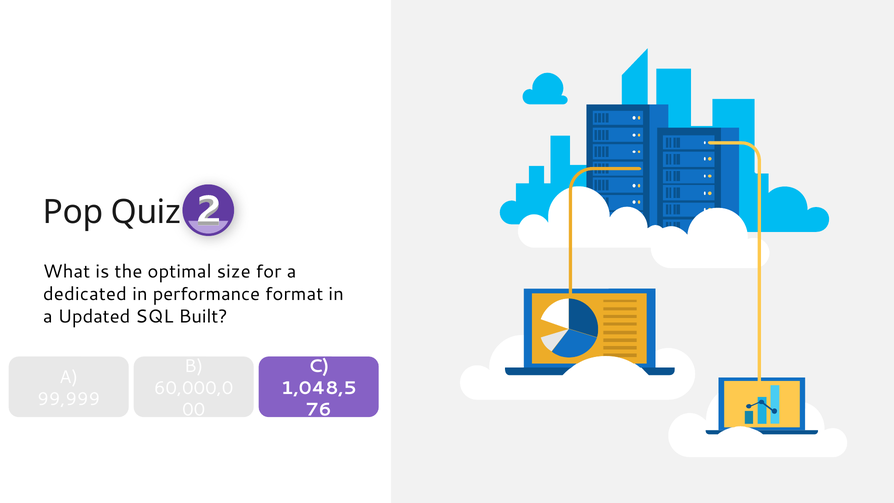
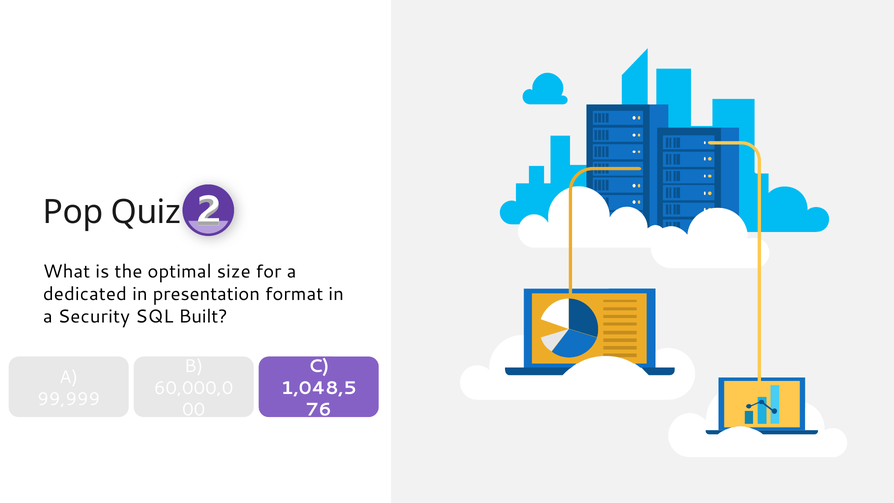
performance: performance -> presentation (206, 294)
Updated: Updated -> Security (94, 316)
